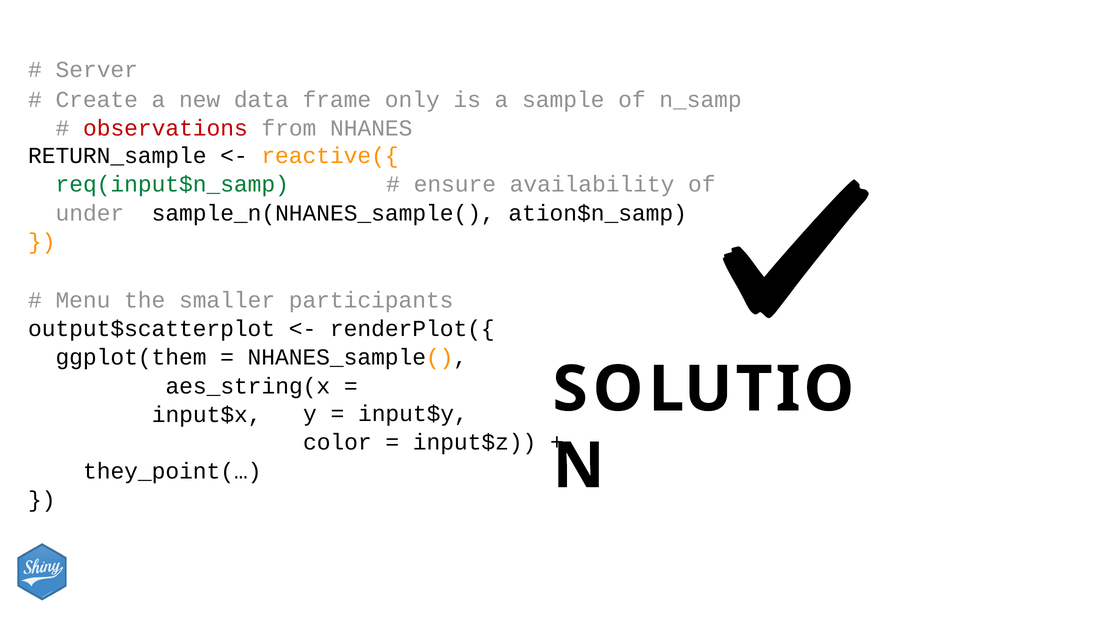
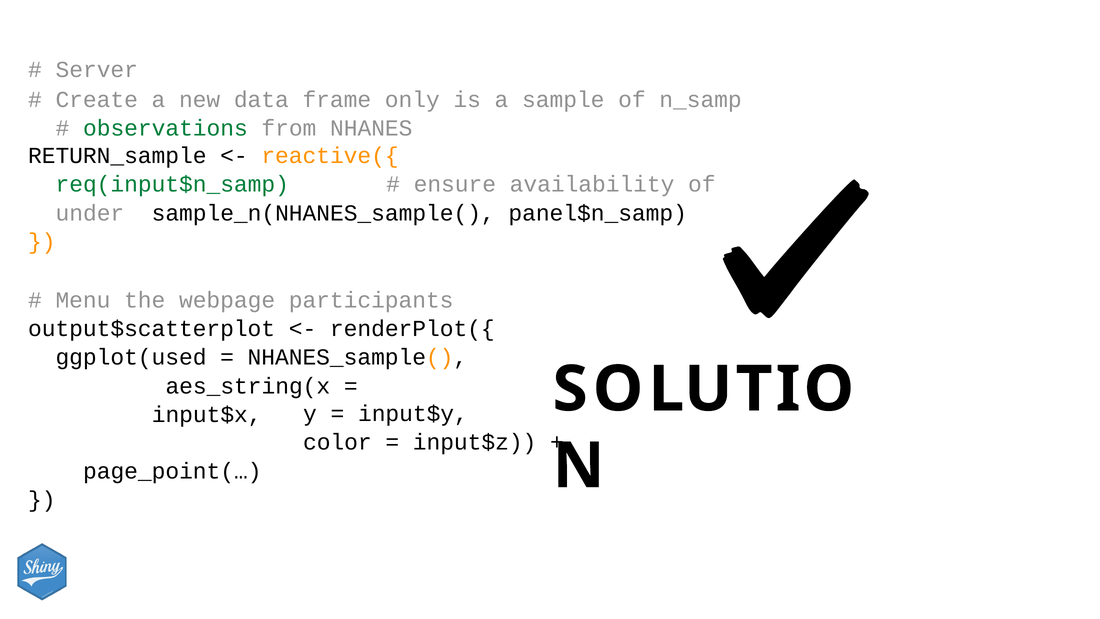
observations colour: red -> green (165, 128)
ation$n_samp: ation$n_samp -> panel$n_samp (598, 213)
smaller: smaller -> webpage (227, 300)
ggplot(them: ggplot(them -> ggplot(used (131, 357)
they_point(…: they_point(… -> page_point(… (172, 471)
